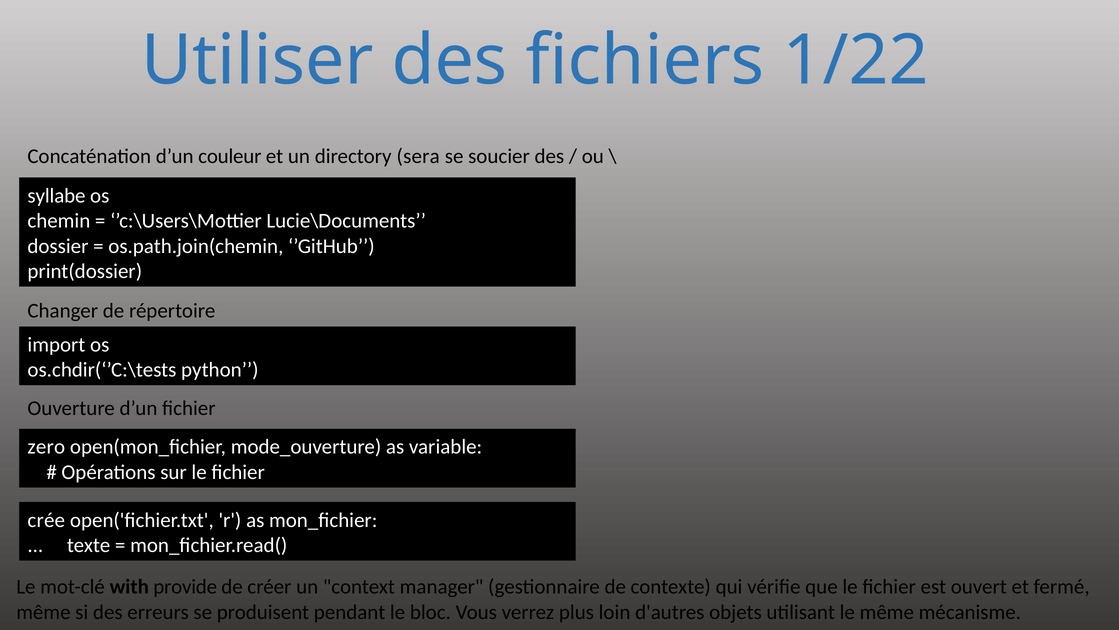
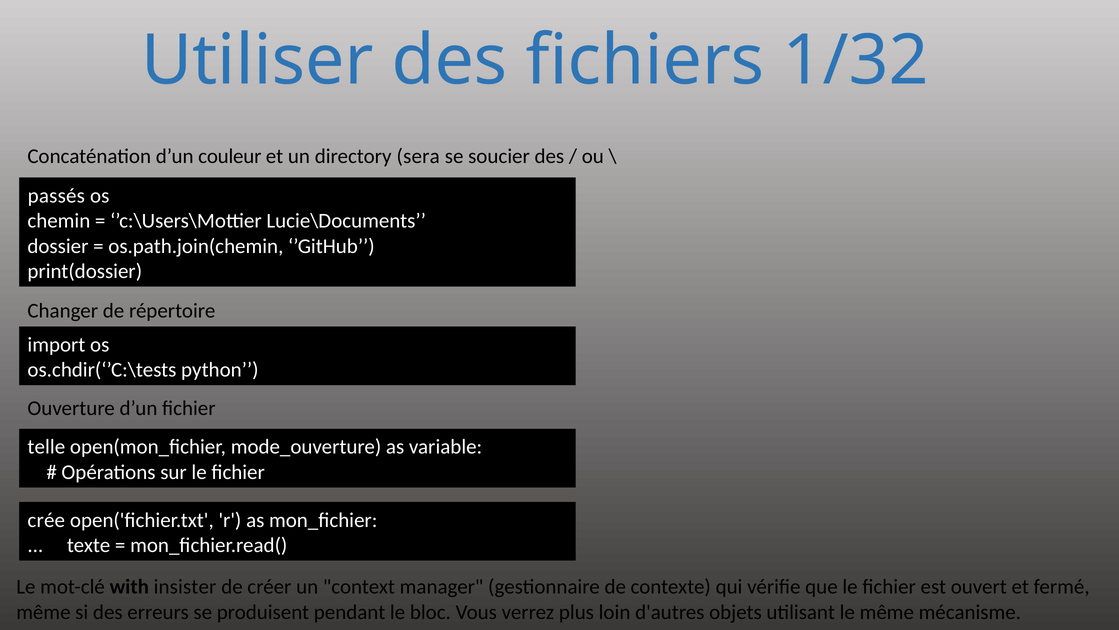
1/22: 1/22 -> 1/32 (856, 60)
syllabe: syllabe -> passés (56, 196)
zero: zero -> telle (46, 447)
provide: provide -> insister (185, 586)
